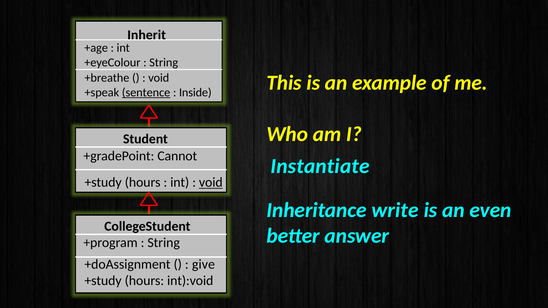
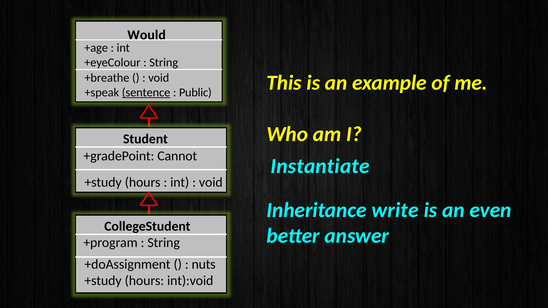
Inherit: Inherit -> Would (147, 35)
Inside: Inside -> Public (195, 93)
void underline: present -> none (211, 183)
give: give -> nuts (204, 265)
